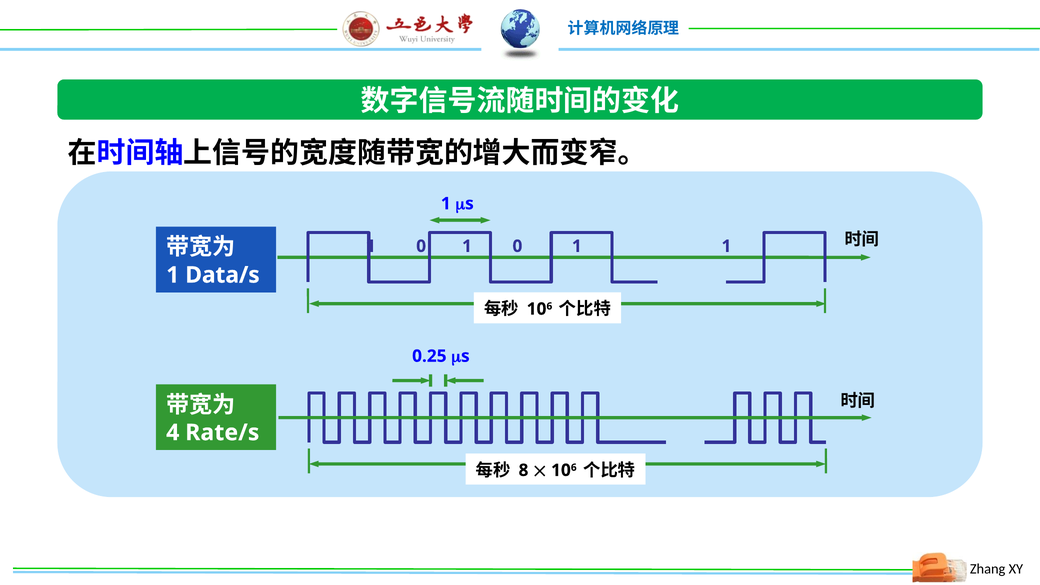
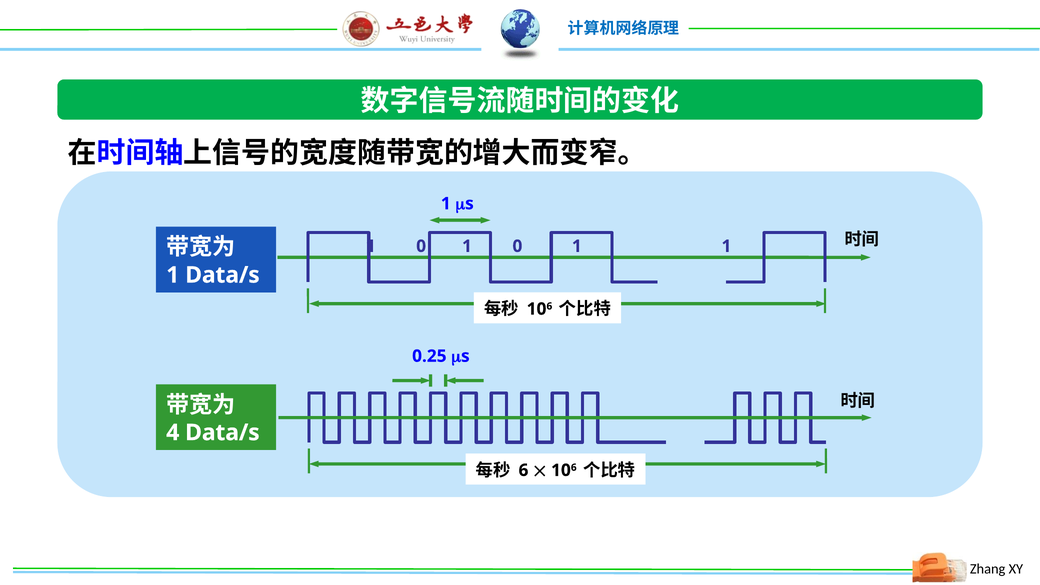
4 Rate/s: Rate/s -> Data/s (222, 433)
8: 8 -> 6 (523, 470)
